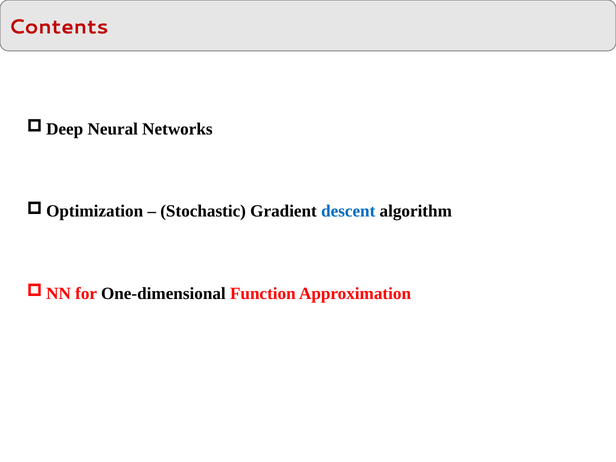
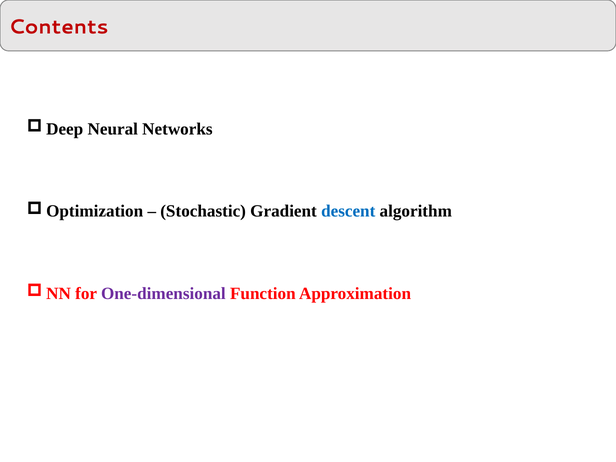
One-dimensional colour: black -> purple (163, 293)
